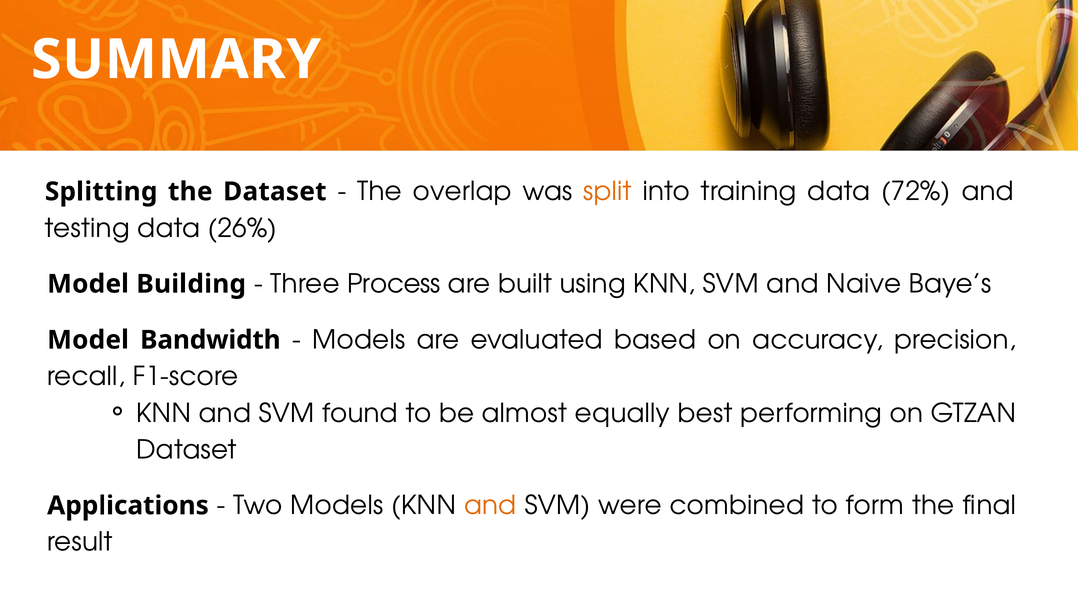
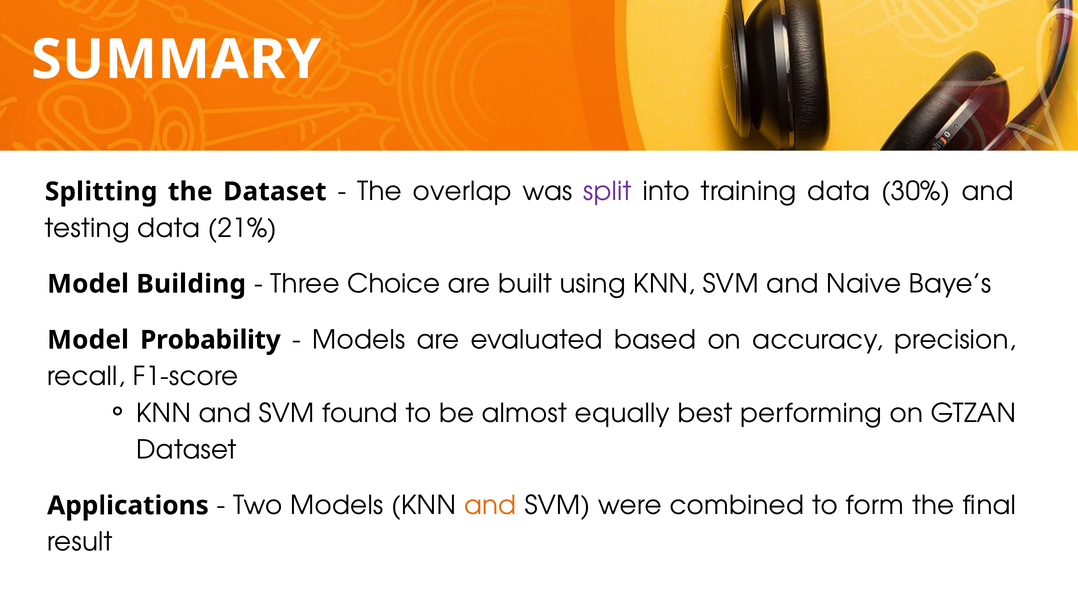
split colour: orange -> purple (607, 191)
72%: 72% -> 30% (916, 191)
26%: 26% -> 21% (242, 228)
Process: Process -> Choice (394, 284)
Bandwidth: Bandwidth -> Probability (210, 340)
